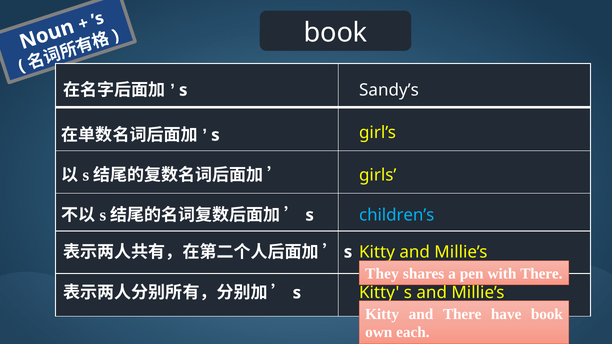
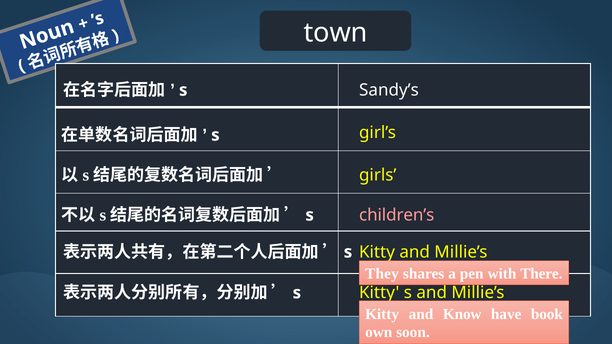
book: book -> town (336, 33)
children’s colour: light blue -> pink (397, 215)
and There: There -> Know (462, 314)
each: each -> soon (413, 333)
